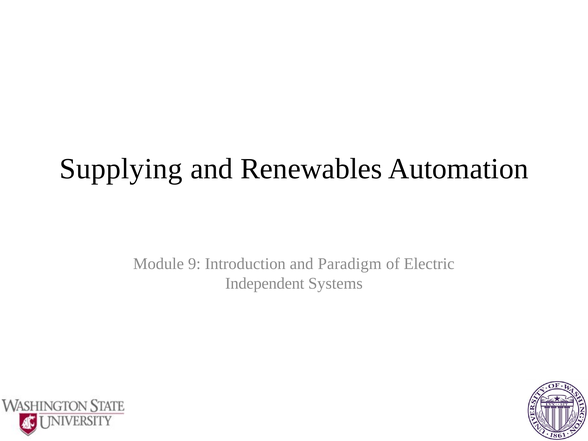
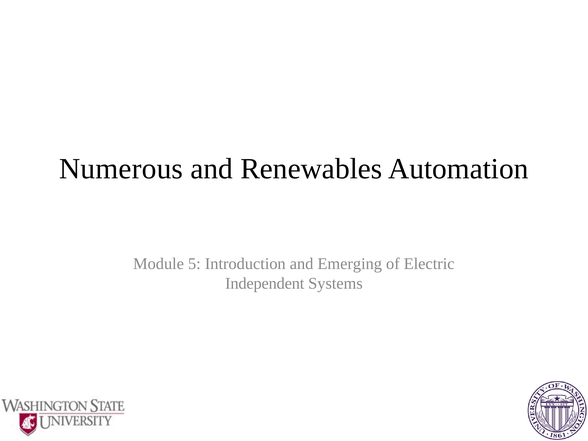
Supplying: Supplying -> Numerous (121, 169)
9: 9 -> 5 (194, 264)
Paradigm: Paradigm -> Emerging (350, 264)
